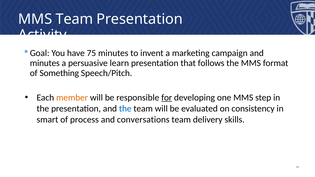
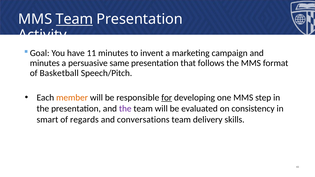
Team underline: none -> present (74, 19)
75: 75 -> 11 (91, 53)
learn: learn -> same (119, 63)
Something: Something -> Basketball (59, 73)
the colour: blue -> purple (125, 109)
process: process -> regards (84, 120)
